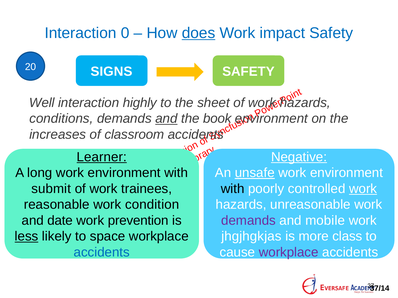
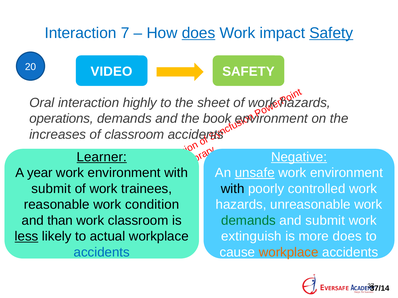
0: 0 -> 7 (125, 33)
Safety underline: none -> present (331, 33)
SIGNS: SIGNS -> VIDEO (112, 72)
Well: Well -> Oral (42, 103)
conditions: conditions -> operations (61, 119)
and underline: present -> none (166, 119)
long: long -> year (40, 173)
work underline: present -> none (363, 189)
date: date -> than (60, 221)
work prevention: prevention -> classroom (138, 221)
demands colour: purple -> green (248, 221)
and mobile: mobile -> submit (325, 221)
space: space -> actual (108, 237)
jhgjhgkjas: jhgjhgkjas -> extinguish (251, 237)
more class: class -> does (347, 237)
workplace colour: purple -> orange (289, 253)
